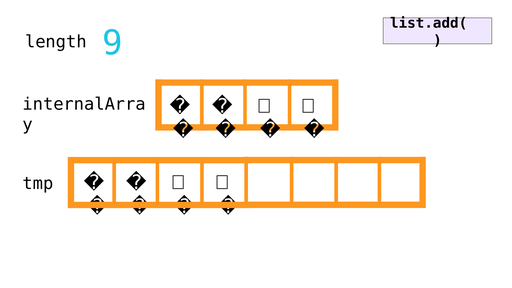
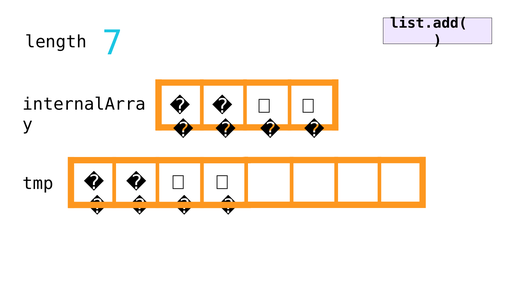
9: 9 -> 7 (112, 43)
